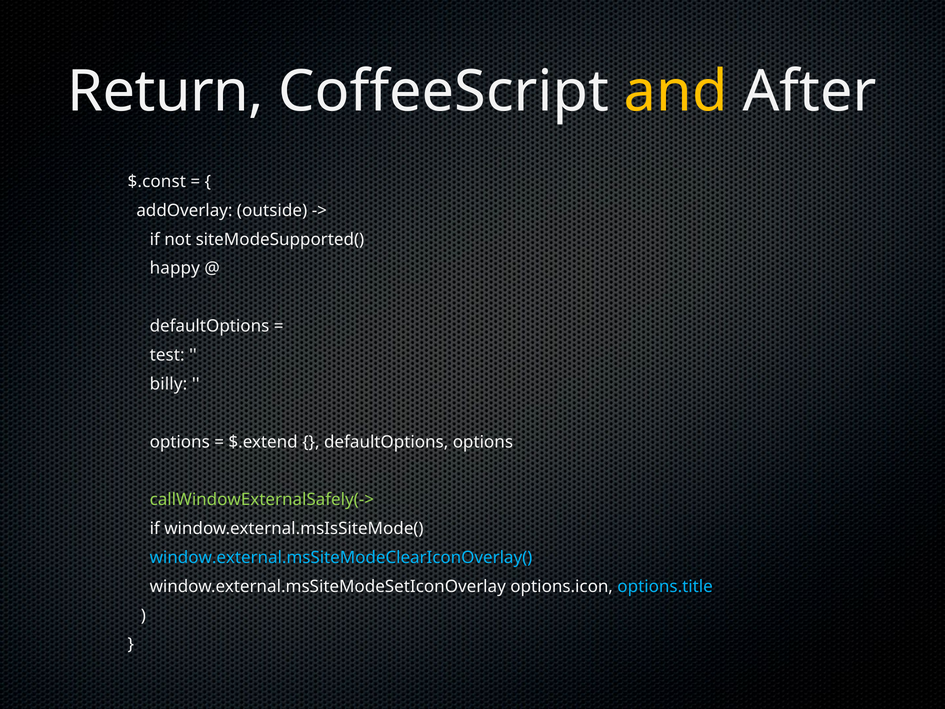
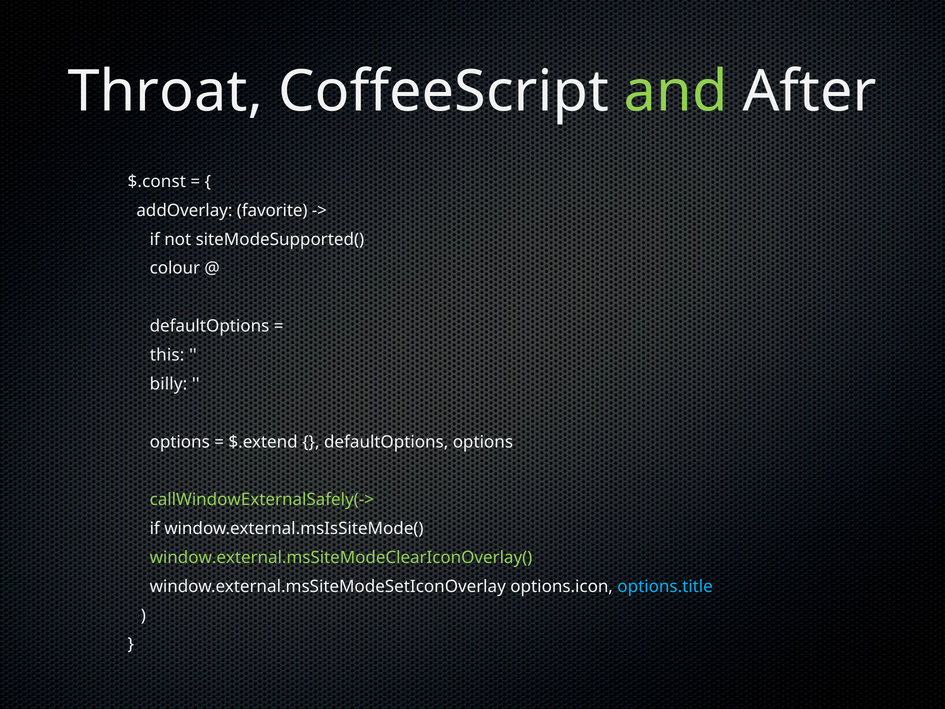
Return: Return -> Throat (165, 91)
and colour: yellow -> light green (676, 91)
outside: outside -> favorite (272, 210)
happy: happy -> colour (175, 268)
test: test -> this (167, 355)
window.external.msSiteModeClearIconOverlay( colour: light blue -> light green (341, 557)
